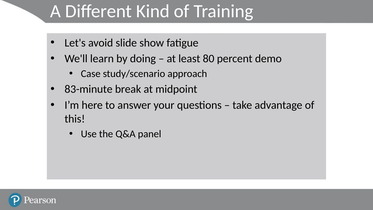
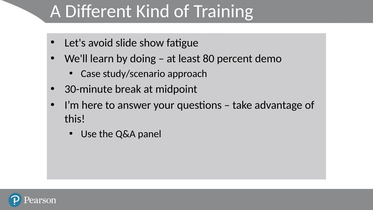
83-minute: 83-minute -> 30-minute (89, 89)
